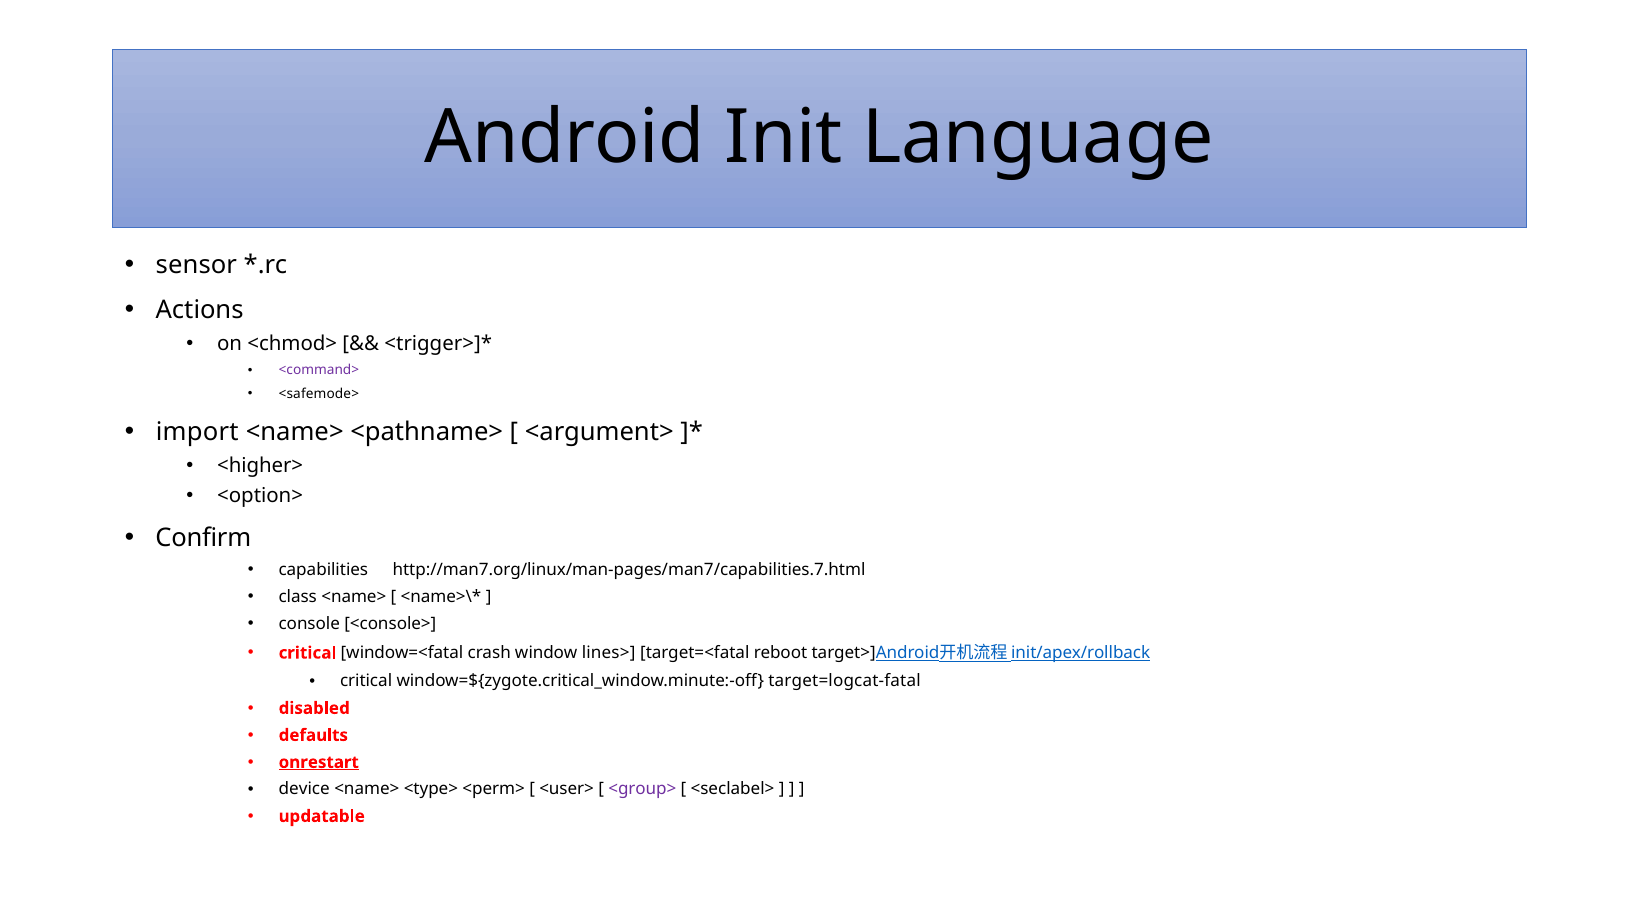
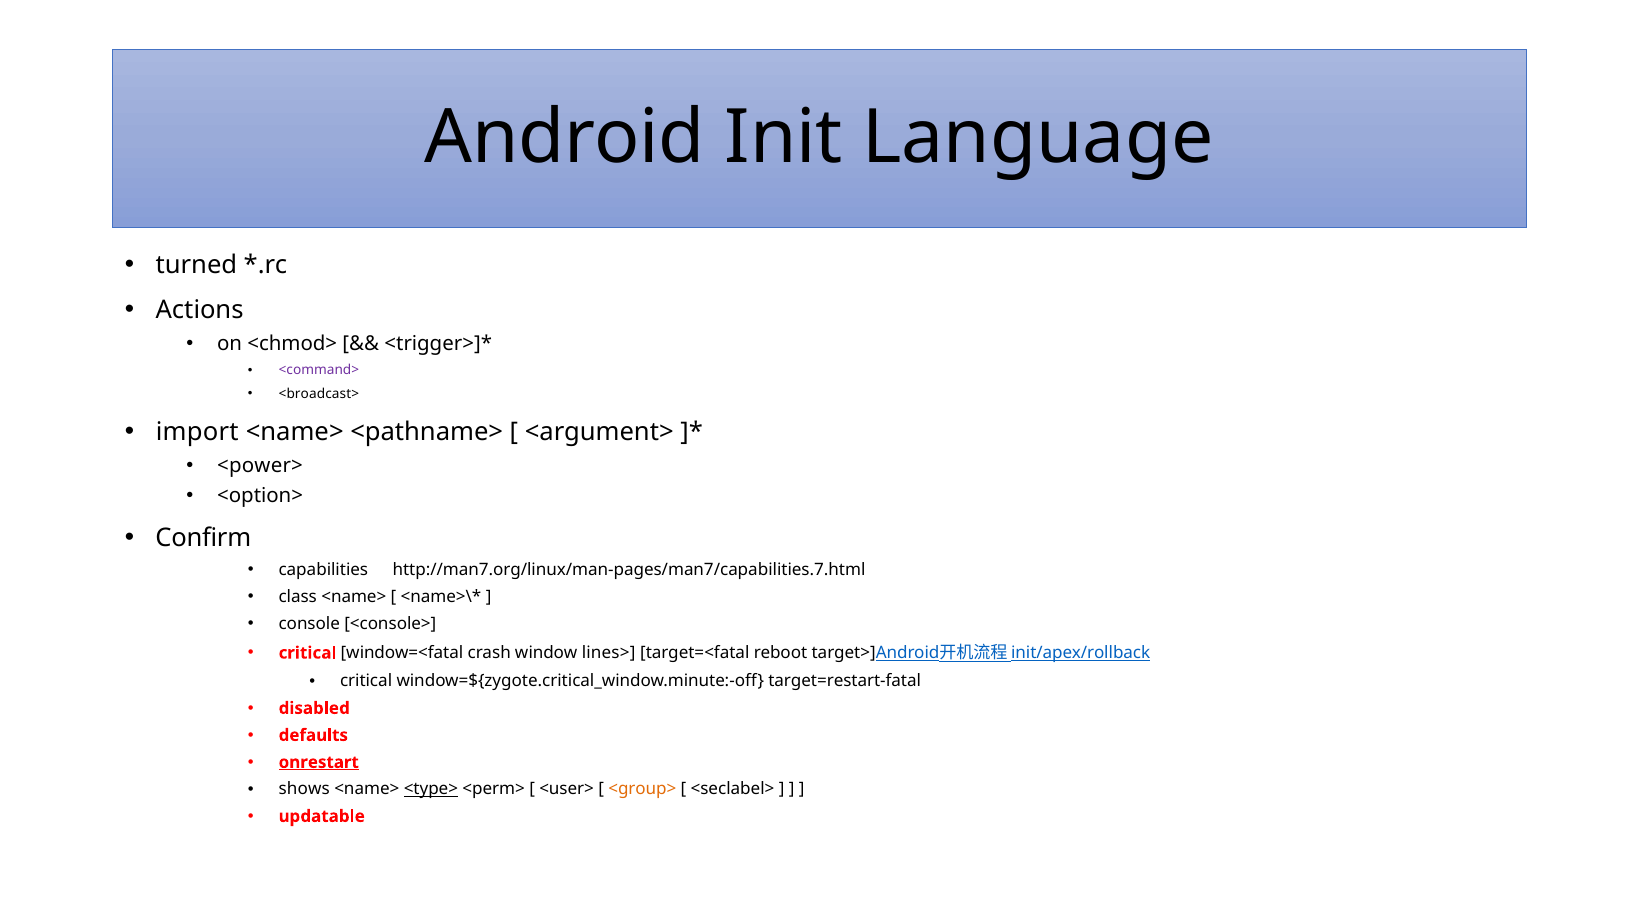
sensor: sensor -> turned (196, 265)
<safemode>: <safemode> -> <broadcast> (319, 394)
<higher>: <higher> -> <power> (260, 465)
target=logcat-fatal: target=logcat-fatal -> target=restart-fatal (845, 681)
device: device -> shows (304, 789)
<type> underline: none -> present (431, 789)
<group> colour: purple -> orange (642, 789)
